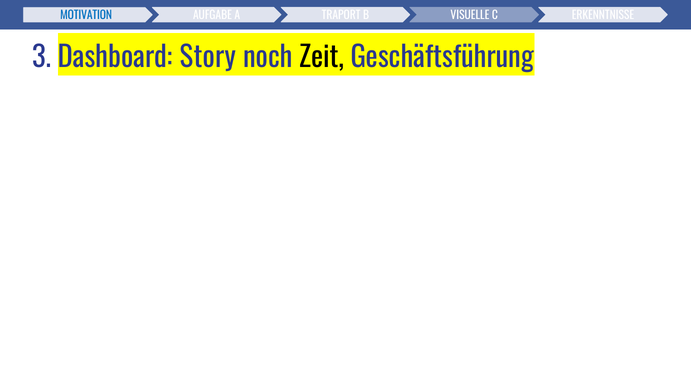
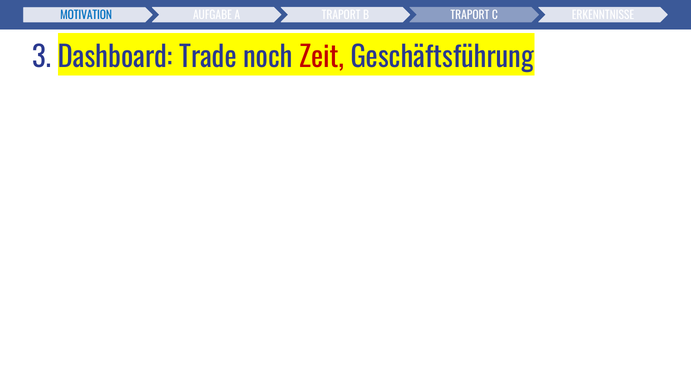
VISUELLE: VISUELLE -> TRAPORT (470, 15)
Story: Story -> Trade (208, 58)
Zeit colour: black -> red (322, 58)
